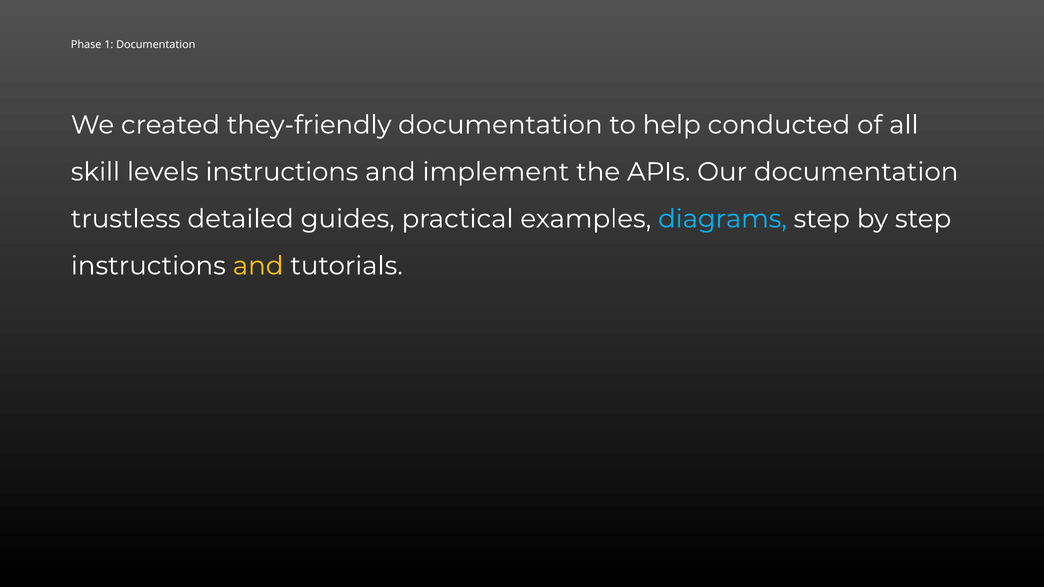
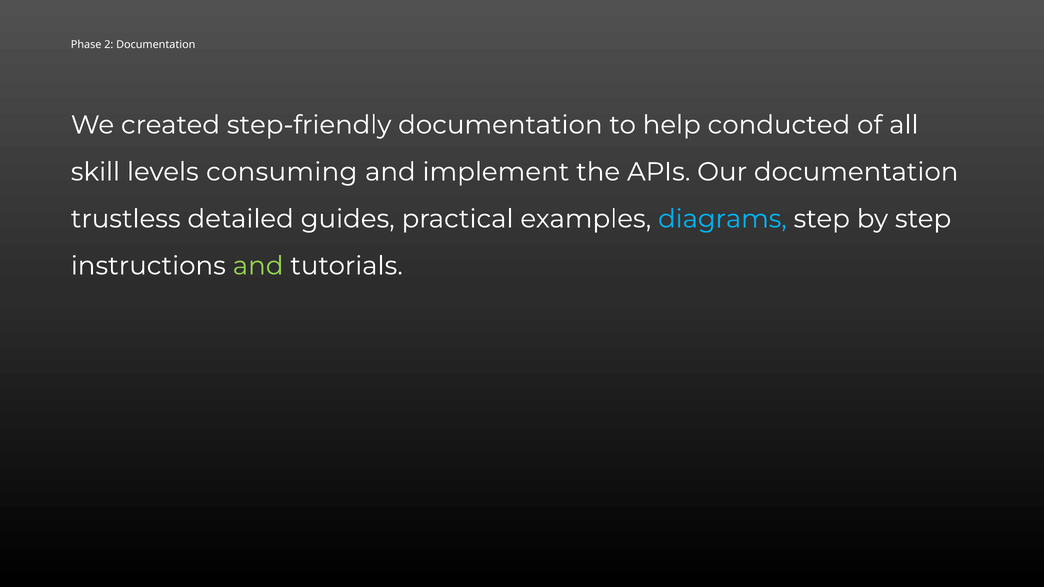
1: 1 -> 2 (109, 45)
they-friendly: they-friendly -> step-friendly (309, 125)
levels instructions: instructions -> consuming (282, 172)
and colour: yellow -> light green (258, 266)
